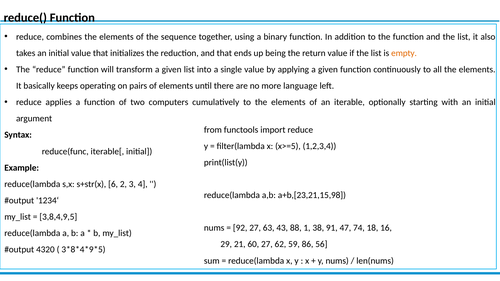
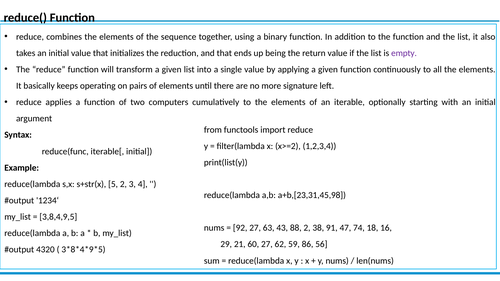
empty colour: orange -> purple (404, 53)
language: language -> signature (300, 86)
x>=5: x>=5 -> x>=2 (288, 146)
6: 6 -> 5 (113, 184)
a+b,[23,21,15,98: a+b,[23,21,15,98 -> a+b,[23,31,45,98 (312, 195)
88 1: 1 -> 2 (307, 228)
